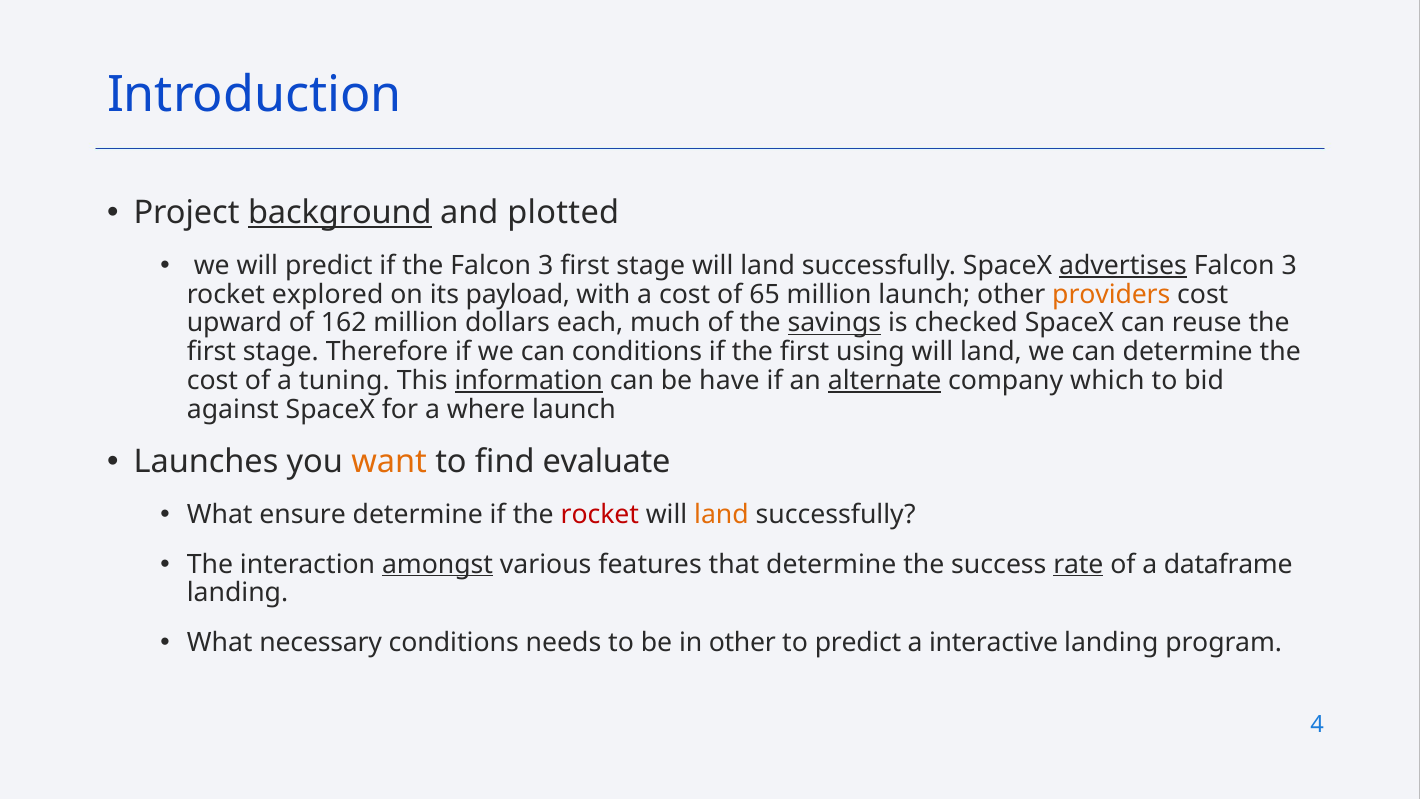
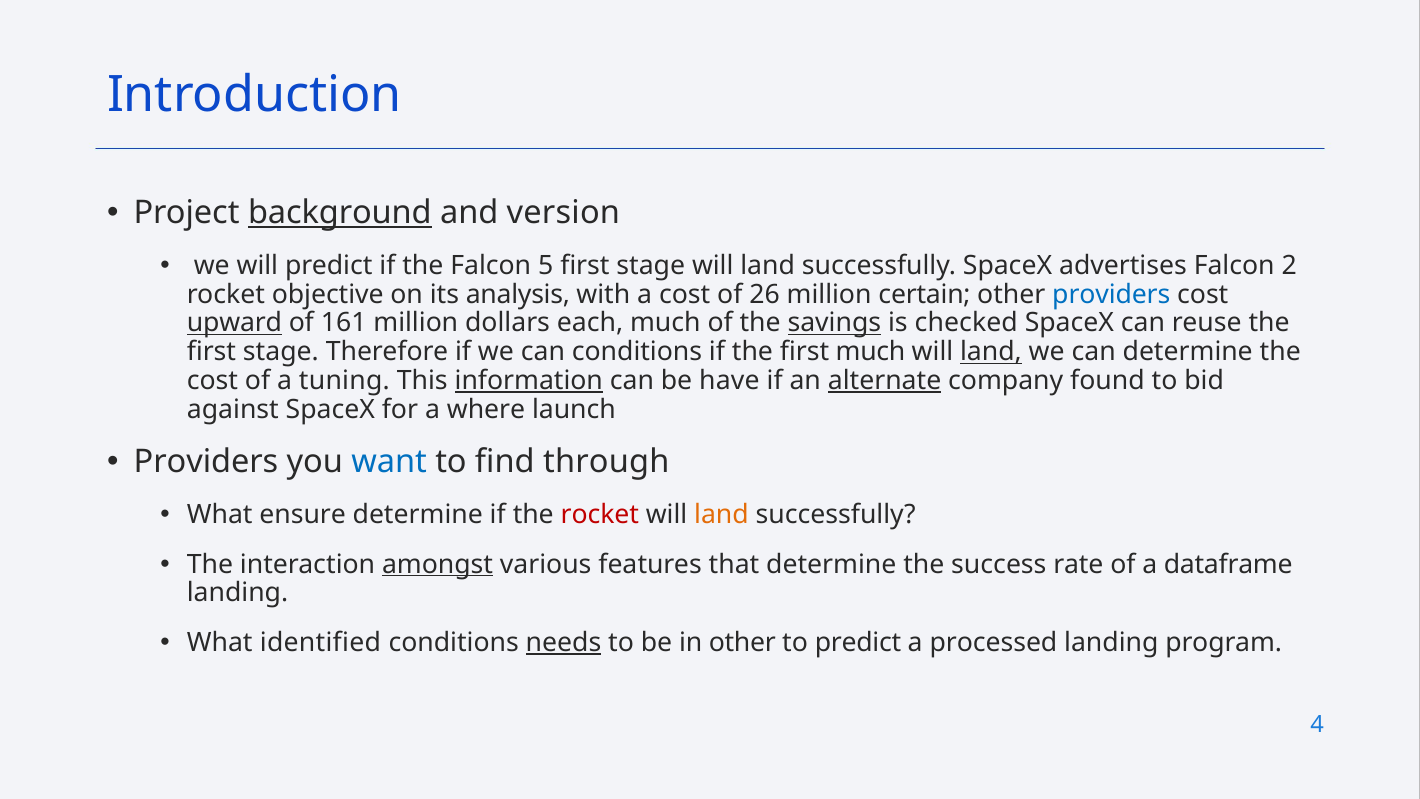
plotted: plotted -> version (563, 213)
the Falcon 3: 3 -> 5 (546, 265)
advertises underline: present -> none (1123, 265)
3: 3 -> 2 (1289, 265)
explored: explored -> objective (328, 294)
payload: payload -> analysis (518, 294)
65: 65 -> 26 (765, 294)
million launch: launch -> certain (925, 294)
providers colour: orange -> blue (1111, 294)
upward underline: none -> present (234, 323)
162: 162 -> 161 (344, 323)
first using: using -> much (871, 352)
land underline: none -> present (991, 352)
which: which -> found (1107, 381)
Launches: Launches -> Providers (206, 462)
want colour: orange -> blue (389, 462)
evaluate: evaluate -> through (606, 462)
rate underline: present -> none (1078, 564)
necessary: necessary -> identified (320, 642)
needs underline: none -> present (563, 642)
interactive: interactive -> processed (993, 642)
